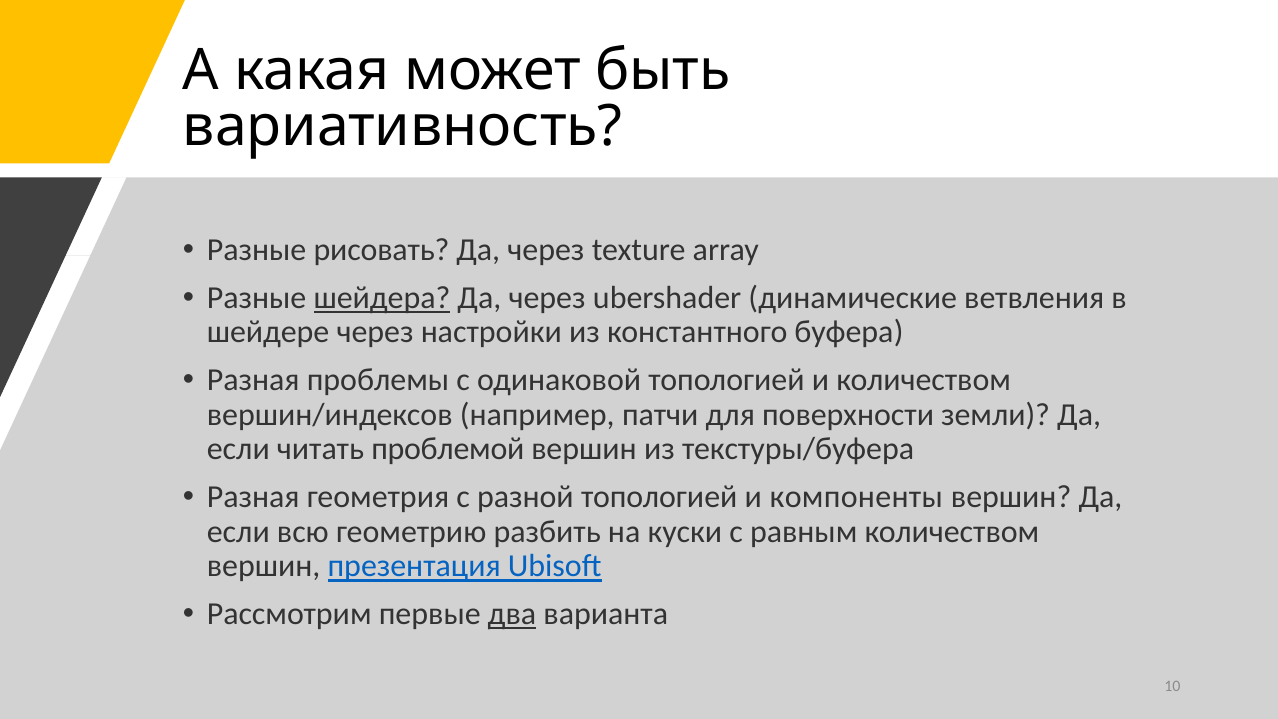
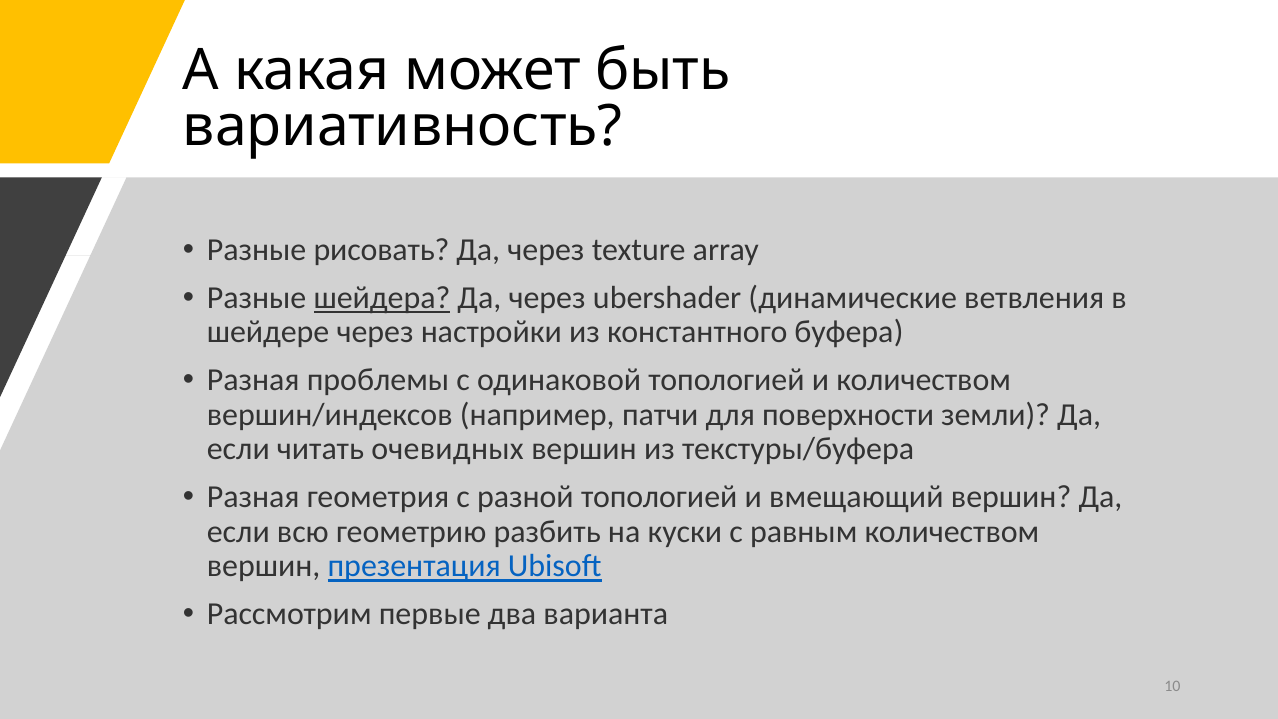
проблемой: проблемой -> очевидных (448, 449)
компоненты: компоненты -> вмещающий (856, 497)
два underline: present -> none (512, 614)
